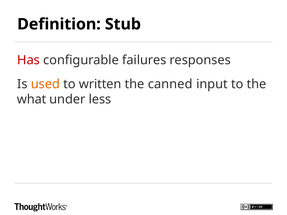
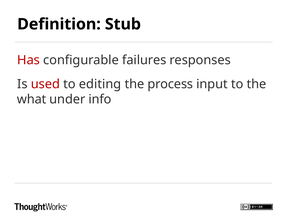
used colour: orange -> red (45, 84)
written: written -> editing (100, 84)
canned: canned -> process (170, 84)
less: less -> info (100, 99)
